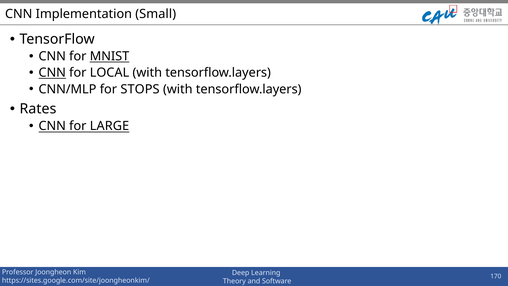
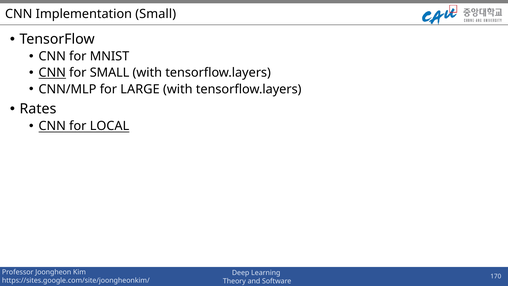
MNIST underline: present -> none (110, 56)
for LOCAL: LOCAL -> SMALL (110, 73)
STOPS: STOPS -> LARGE (140, 89)
LARGE: LARGE -> LOCAL (110, 126)
